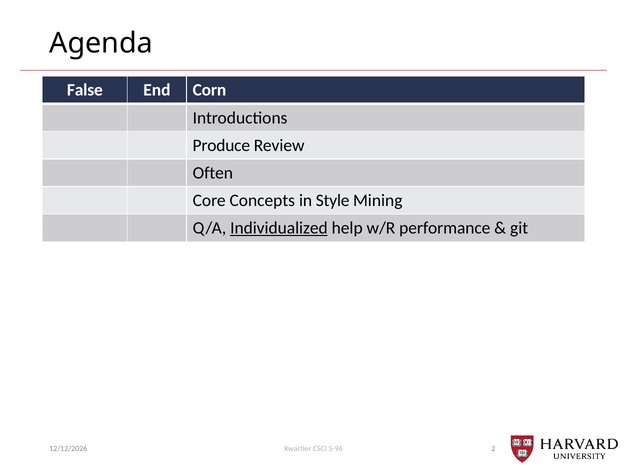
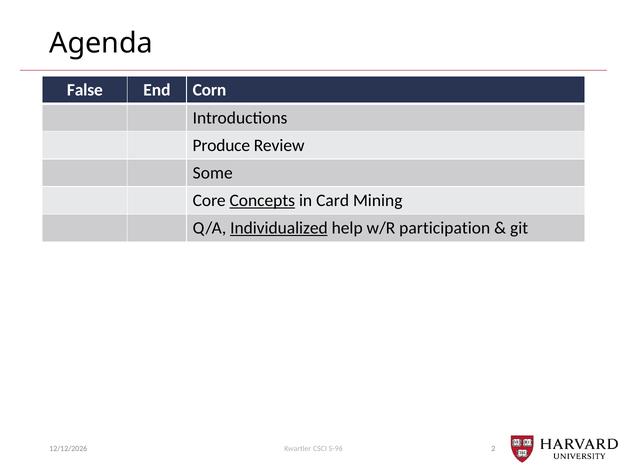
Often: Often -> Some (213, 173)
Concepts underline: none -> present (262, 201)
Style: Style -> Card (333, 201)
performance: performance -> participation (445, 228)
